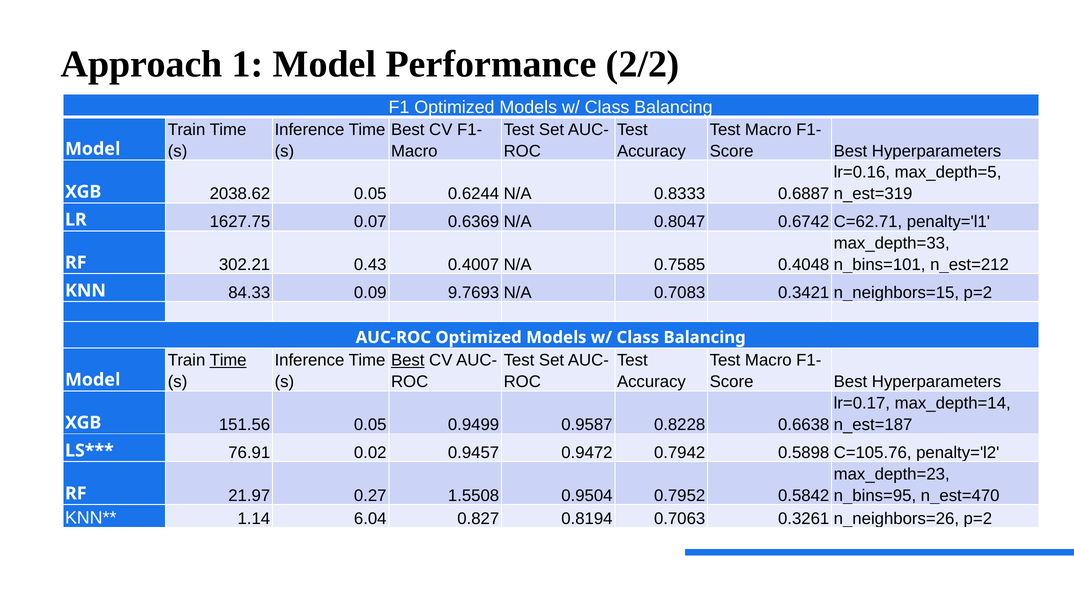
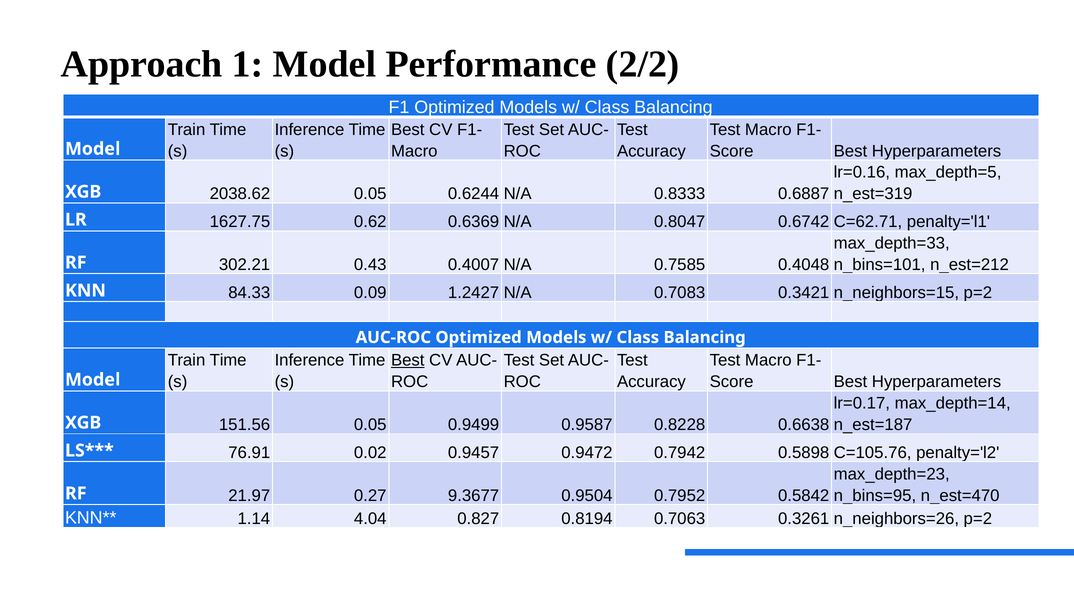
0.07: 0.07 -> 0.62 (370, 222)
9.7693: 9.7693 -> 1.2427 (474, 293)
Time underline: present -> none (228, 360)
1.5508: 1.5508 -> 9.3677 (474, 496)
6.04: 6.04 -> 4.04 (370, 519)
